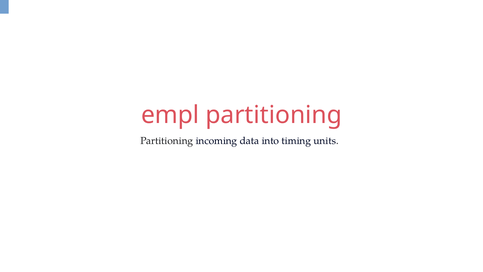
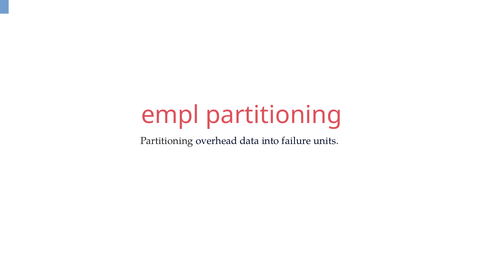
incoming: incoming -> overhead (216, 141)
timing: timing -> failure (296, 141)
